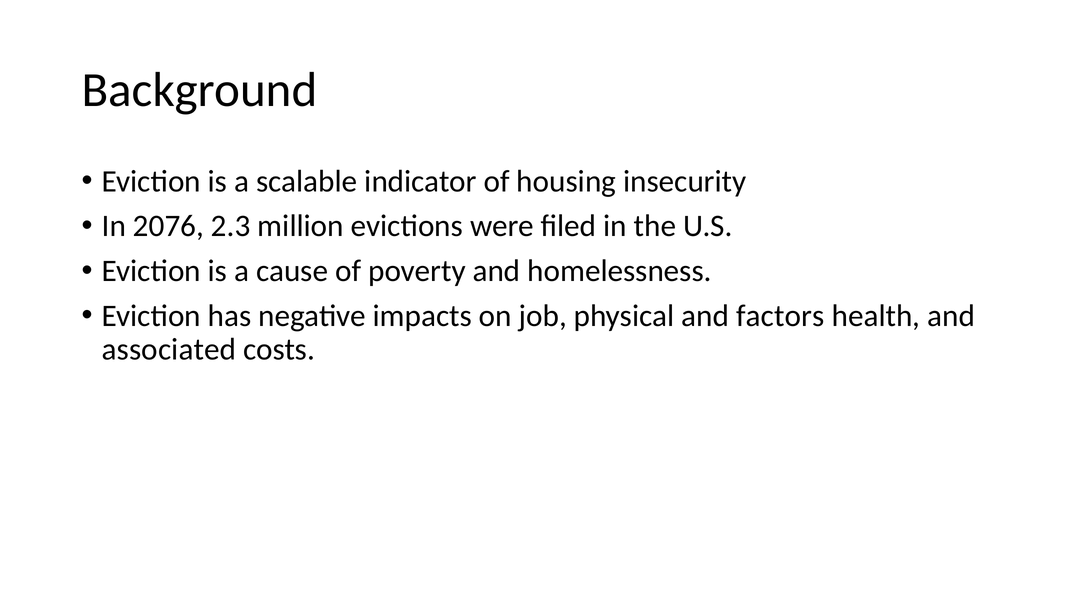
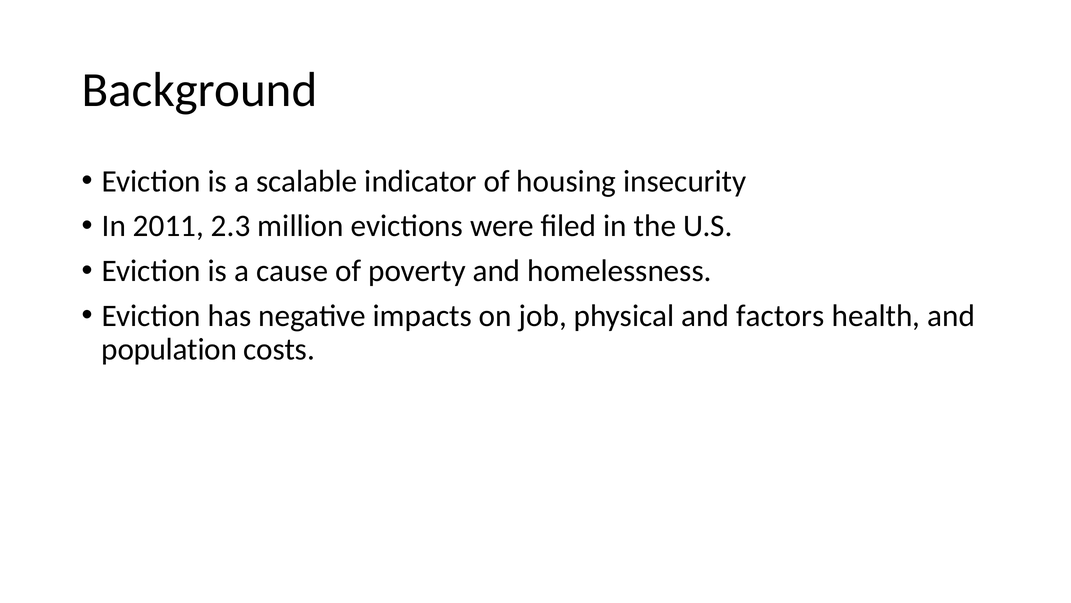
2076: 2076 -> 2011 (168, 226)
associated: associated -> population (169, 349)
